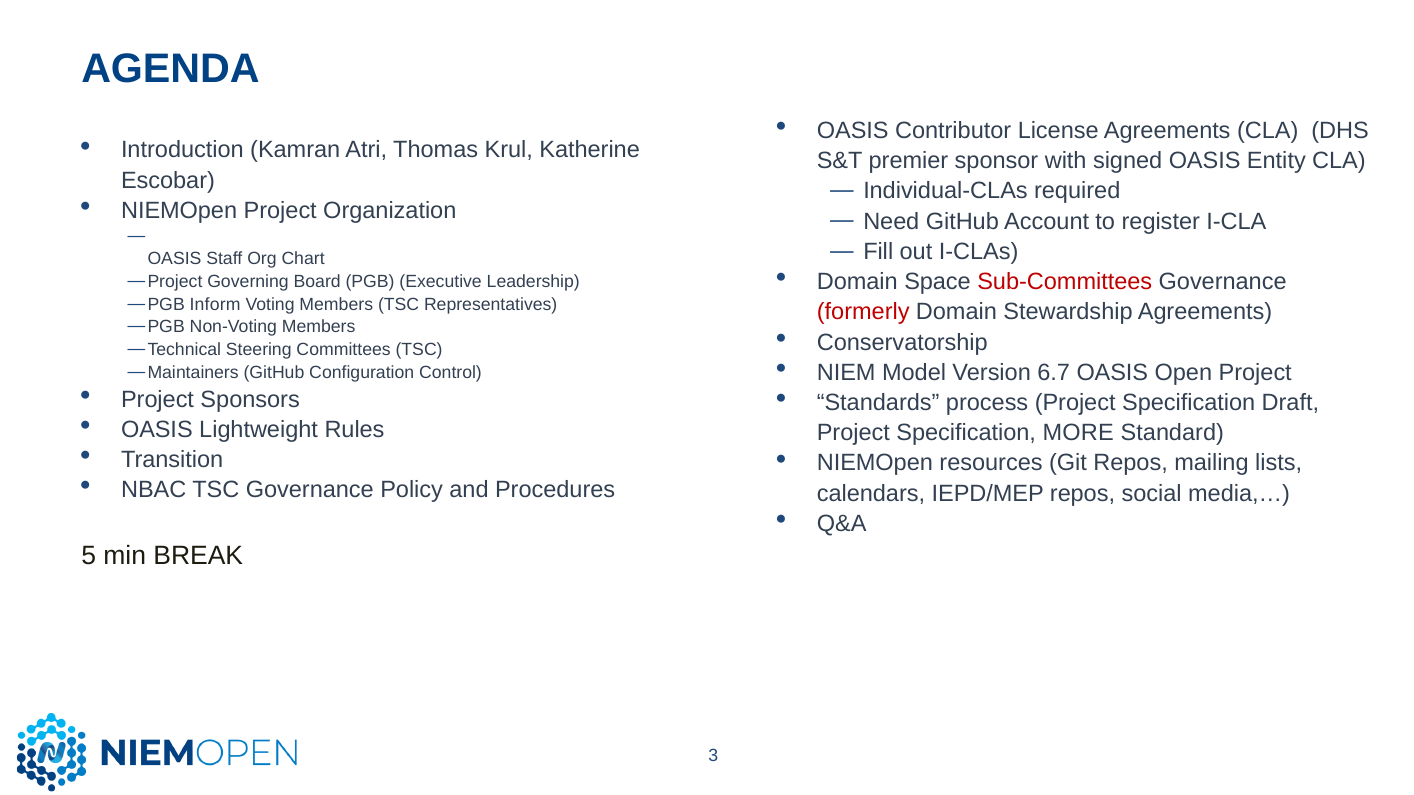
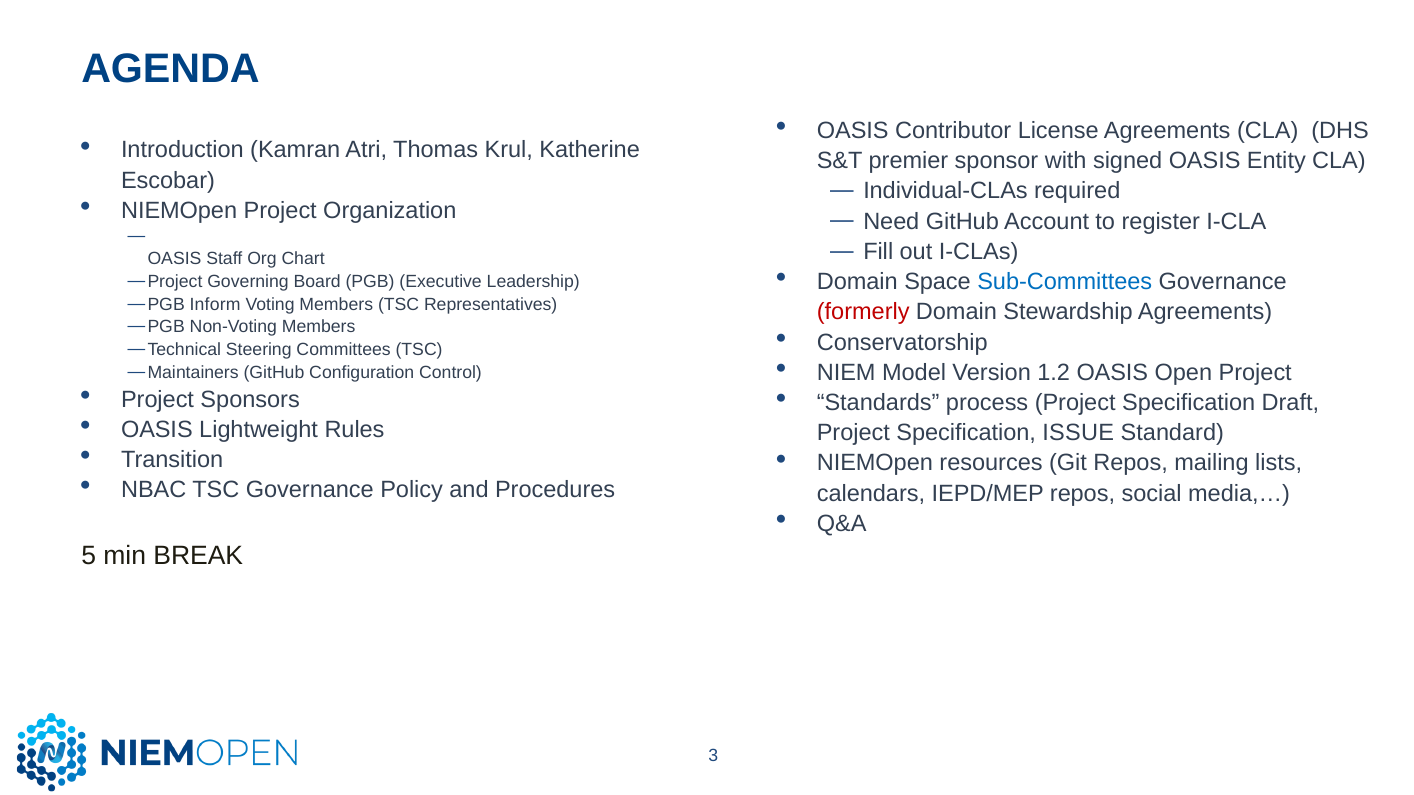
Sub-Committees colour: red -> blue (1065, 282)
6.7: 6.7 -> 1.2 (1054, 373)
MORE: MORE -> ISSUE (1078, 433)
